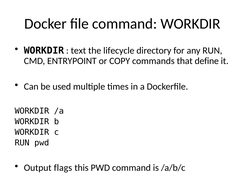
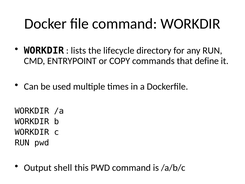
text: text -> lists (78, 50)
flags: flags -> shell (63, 168)
